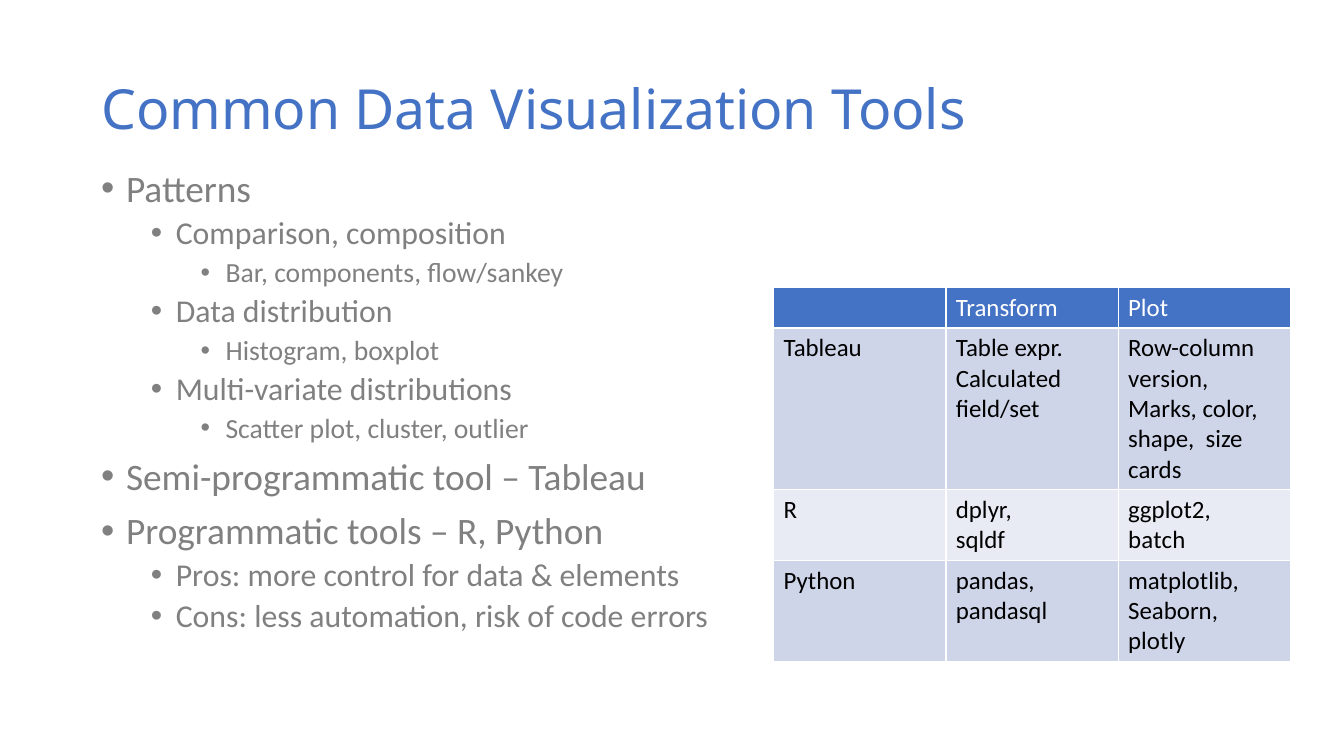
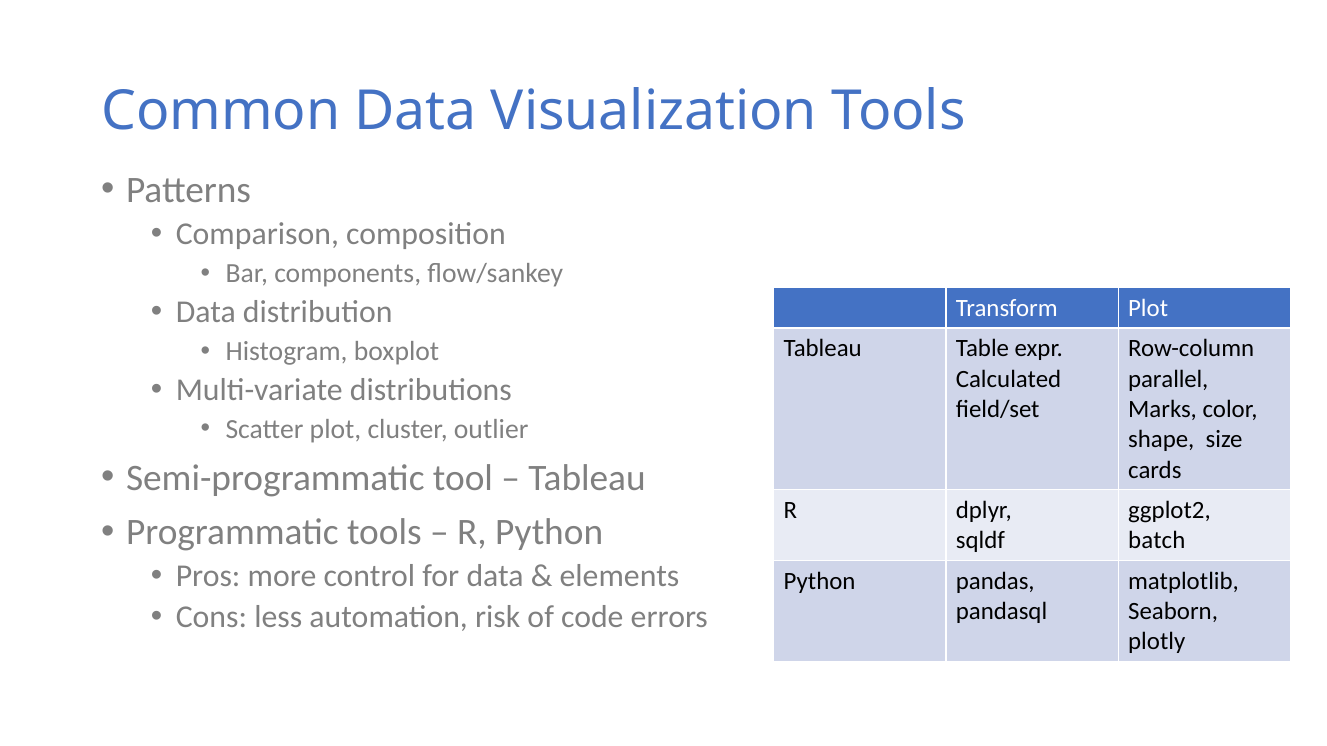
version: version -> parallel (1168, 379)
